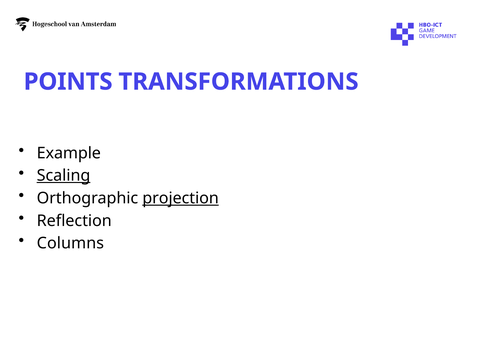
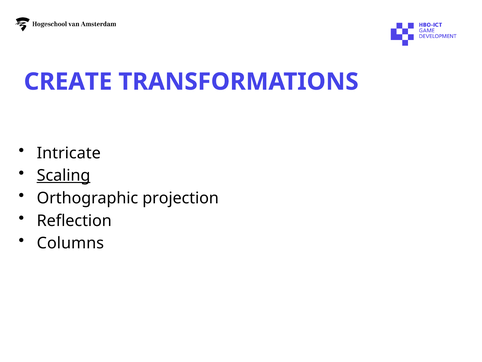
POINTS: POINTS -> CREATE (68, 82)
Example: Example -> Intricate (69, 153)
projection underline: present -> none (181, 198)
